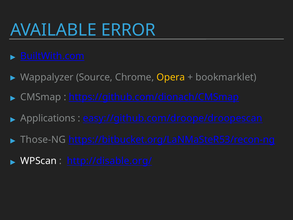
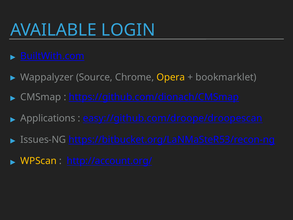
ERROR: ERROR -> LOGIN (128, 30)
Those-NG: Those-NG -> Issues-NG (43, 140)
WPScan colour: white -> yellow (38, 161)
http://disable.org/: http://disable.org/ -> http://account.org/ (109, 161)
